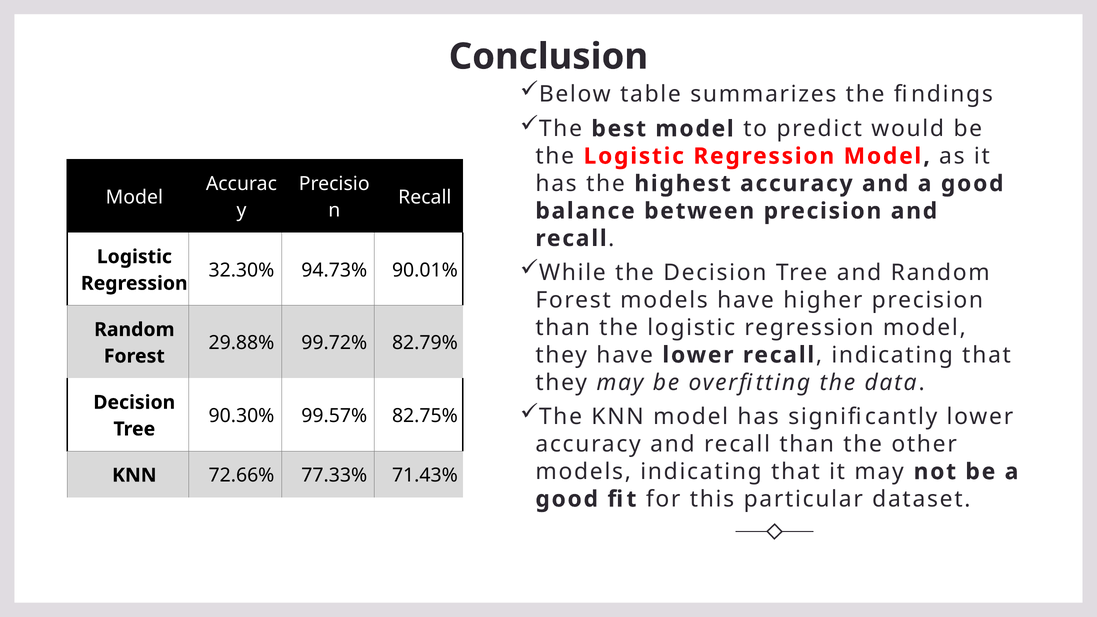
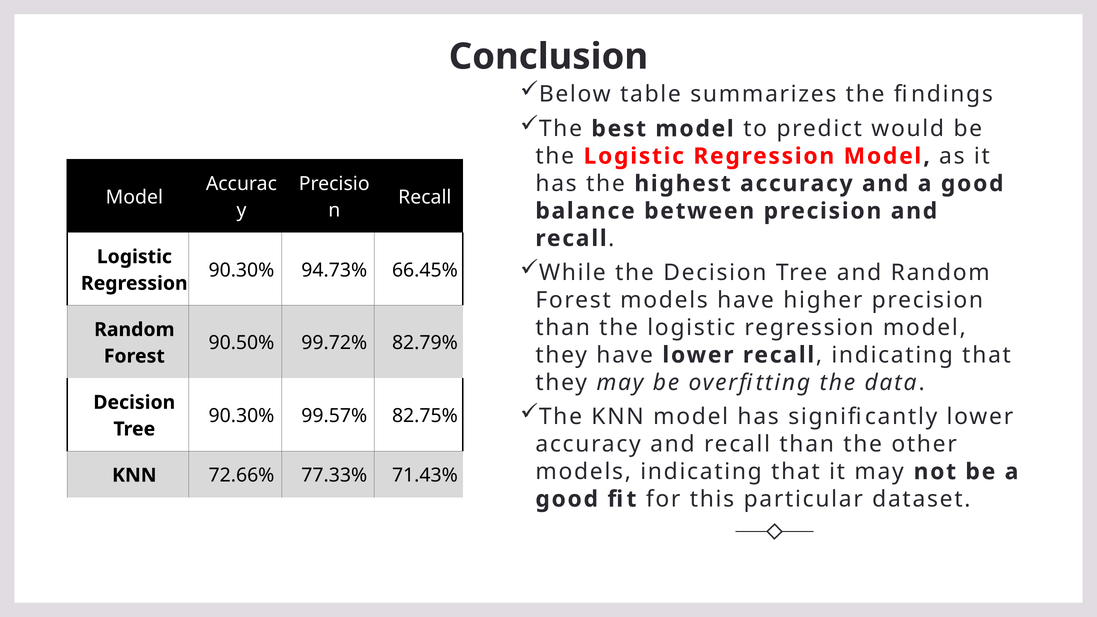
32.30%: 32.30% -> 90.30% (241, 270)
90.01%: 90.01% -> 66.45% (425, 270)
29.88%: 29.88% -> 90.50% (241, 343)
